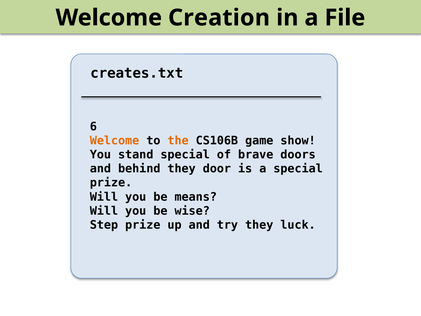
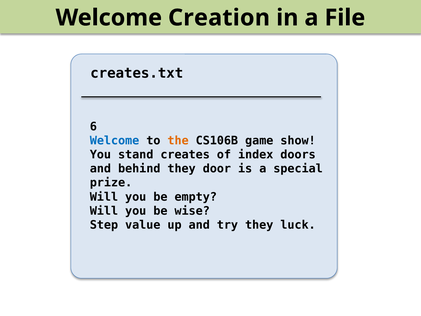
Welcome colour: orange -> blue (115, 141)
stand special: special -> creates (185, 155)
brave: brave -> index (256, 155)
means: means -> empty (196, 197)
Step prize: prize -> value (143, 225)
